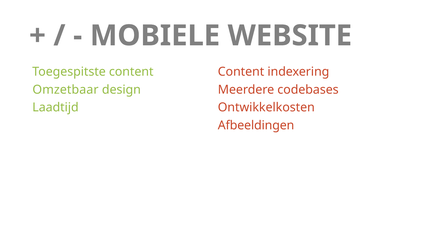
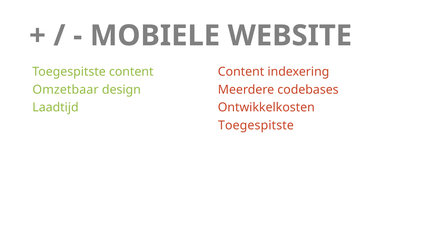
Afbeeldingen: Afbeeldingen -> Toegespitste (256, 125)
